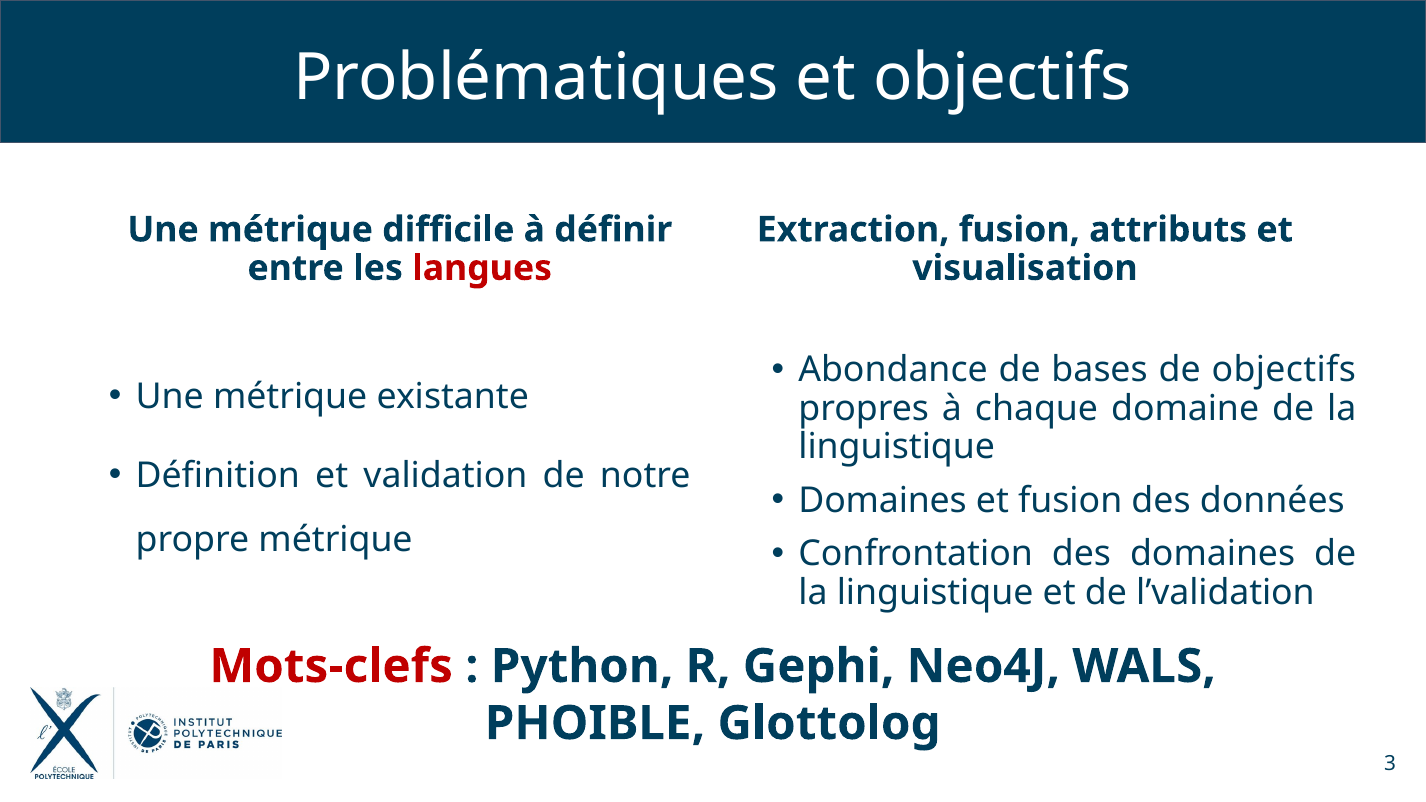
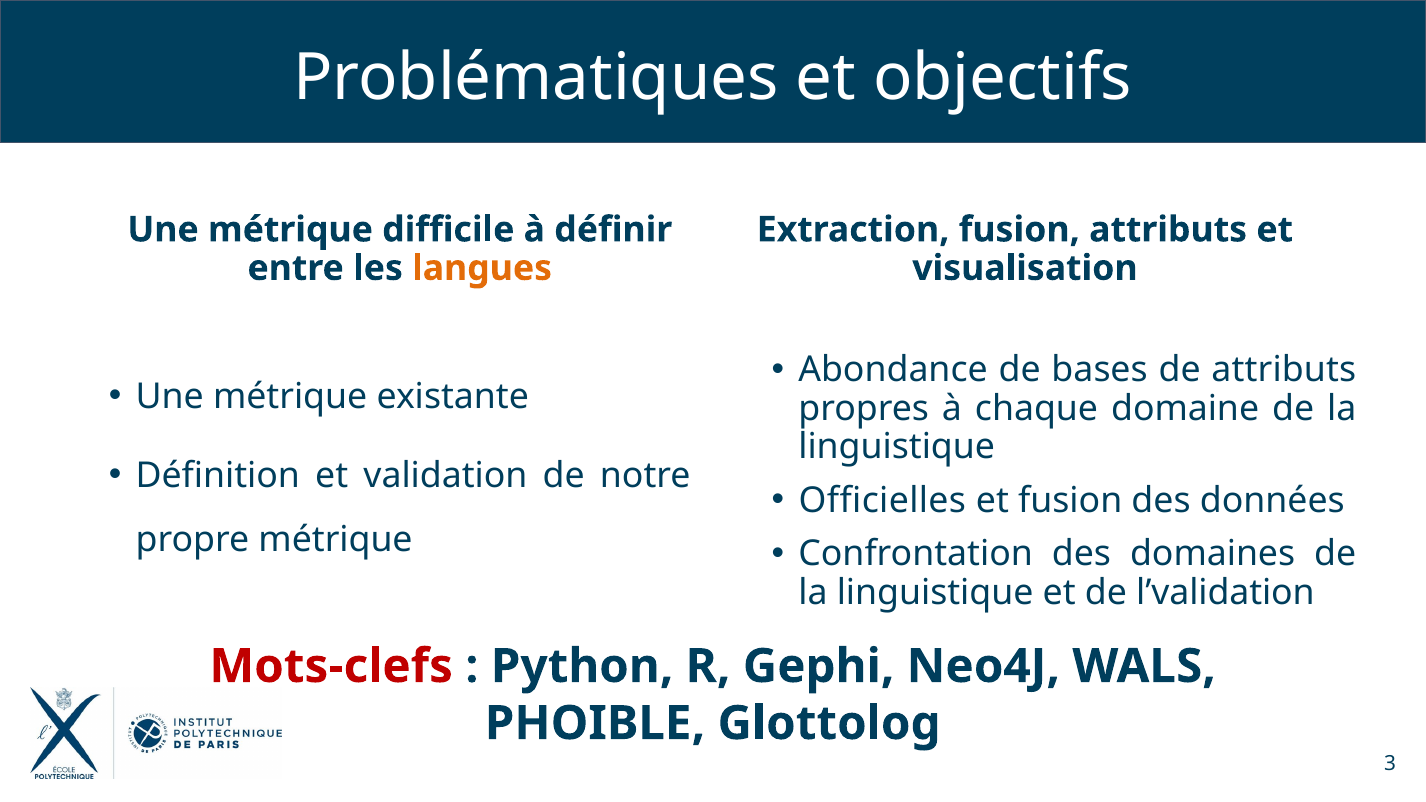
langues colour: red -> orange (482, 268)
de objectifs: objectifs -> attributs (1284, 370)
Domaines: Domaines -> Officielles (882, 501)
